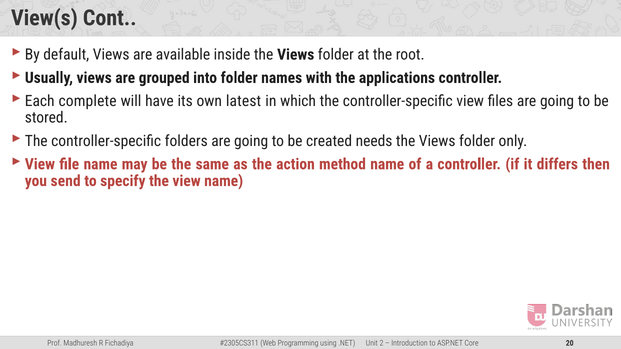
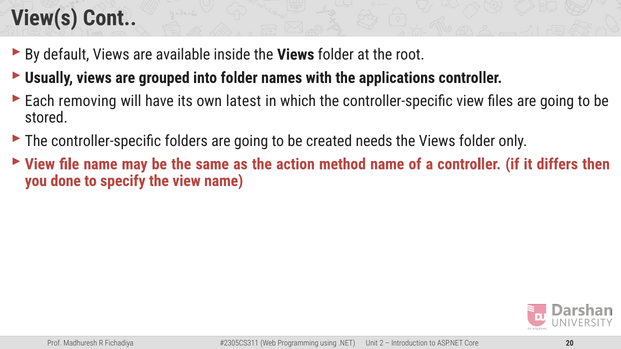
complete: complete -> removing (88, 101)
send: send -> done (66, 181)
